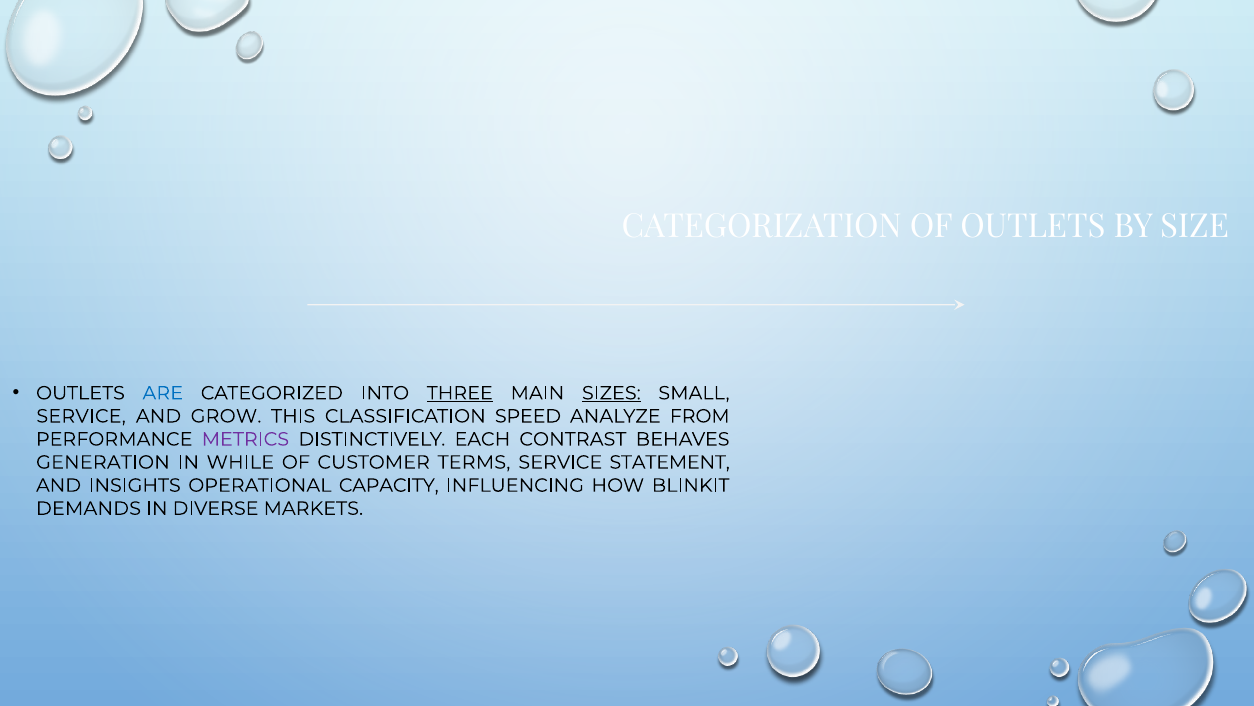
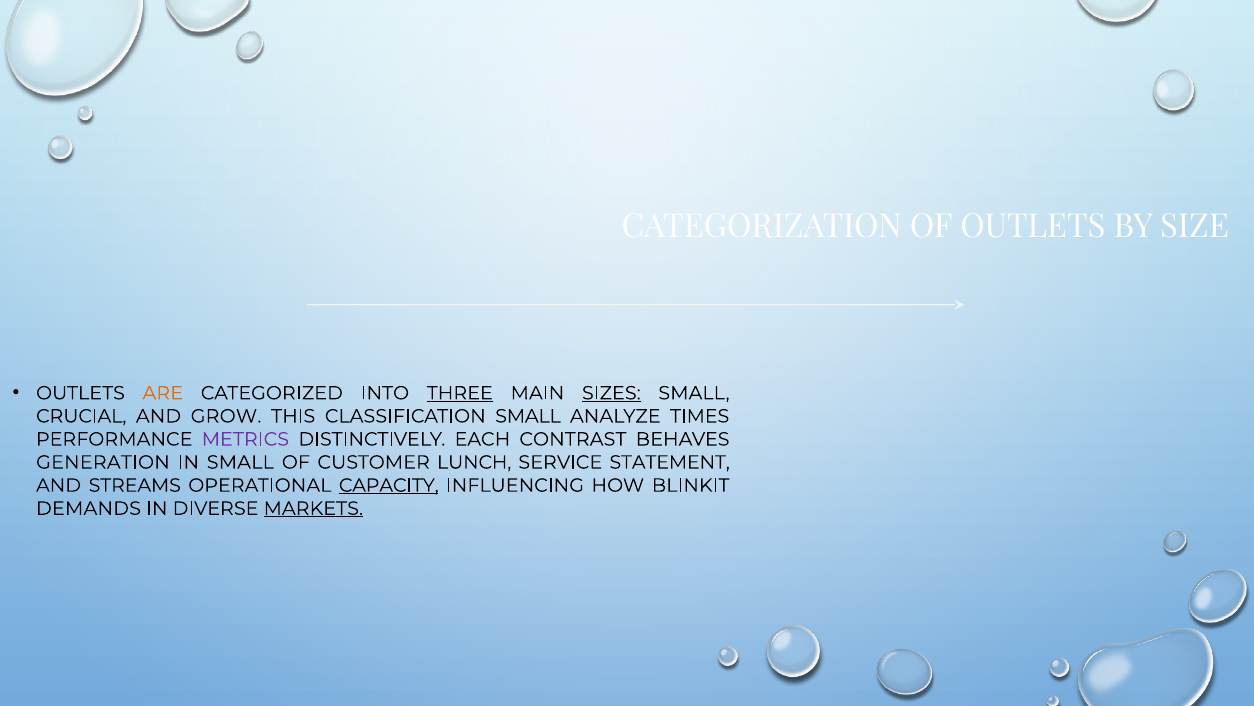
ARE colour: blue -> orange (163, 393)
SERVICE: SERVICE -> CRUCIAL (81, 416)
CLASSIFICATION SPEED: SPEED -> SMALL (528, 416)
FROM: FROM -> TIMES (700, 416)
IN WHILE: WHILE -> SMALL (240, 462)
TERMS: TERMS -> LUNCH (474, 462)
INSIGHTS: INSIGHTS -> STREAMS (135, 485)
CAPACITY underline: none -> present (389, 485)
MARKETS underline: none -> present (313, 508)
